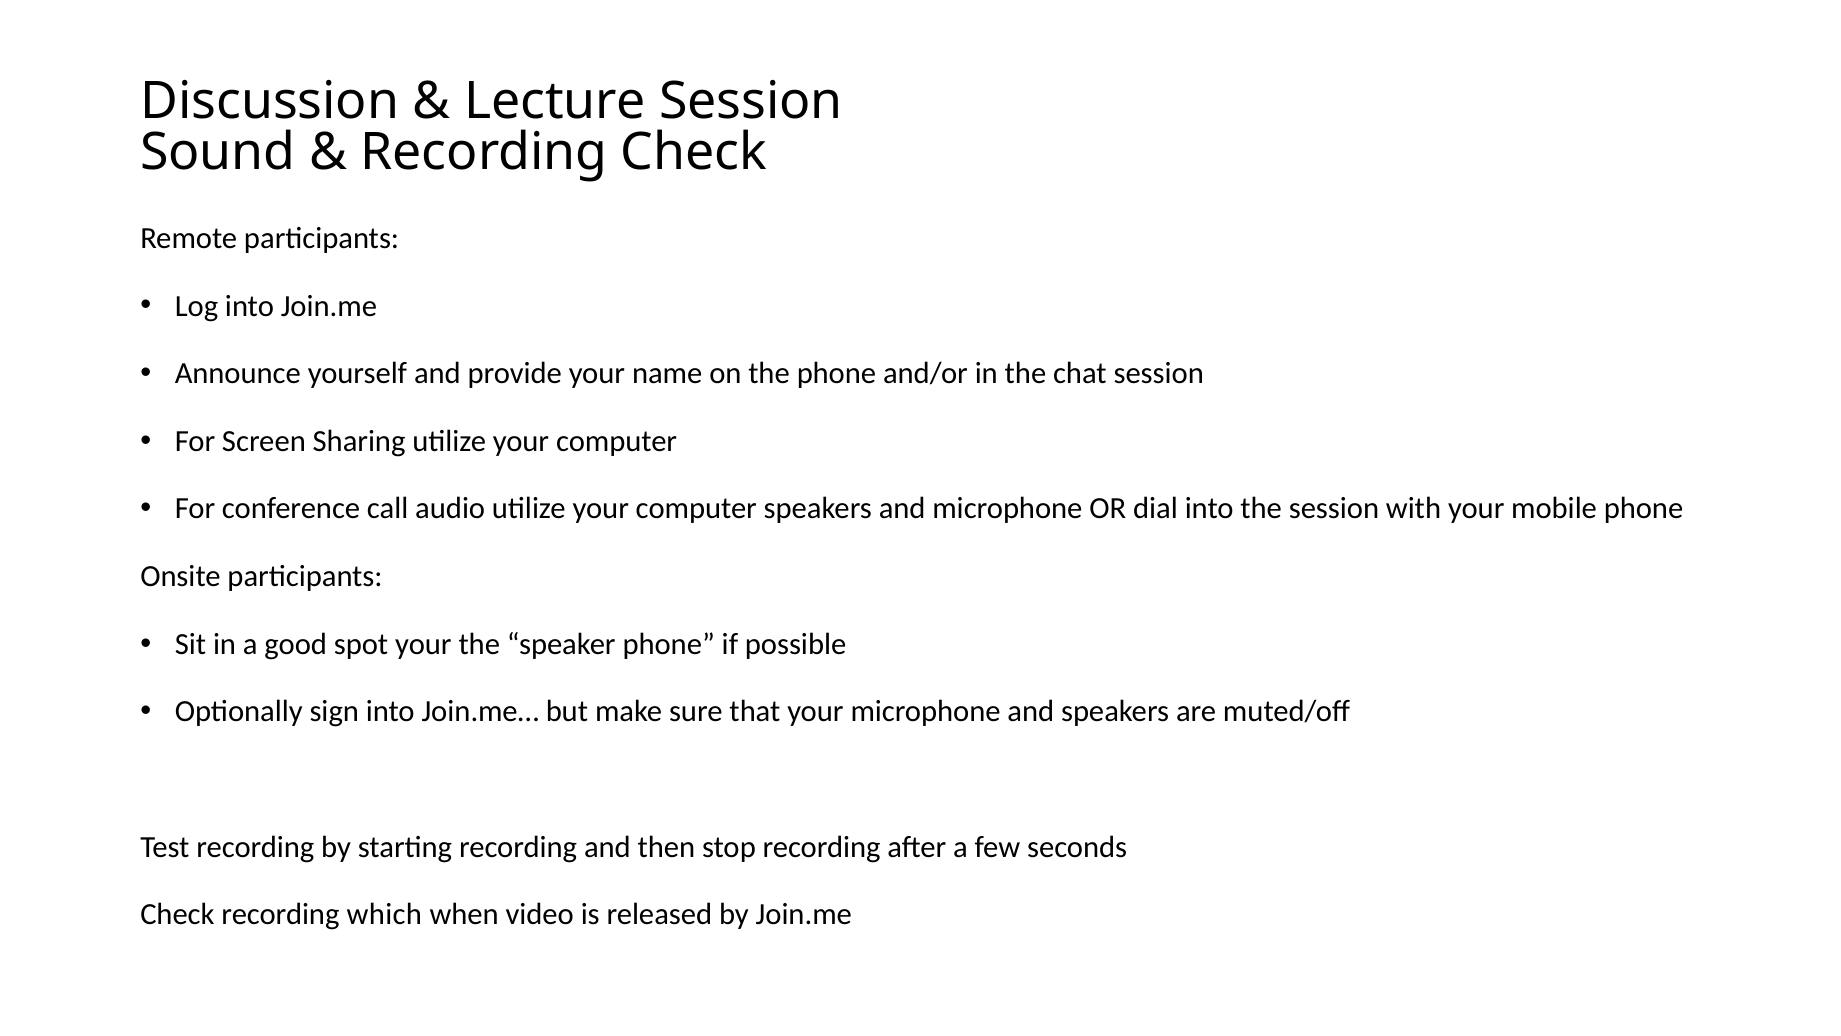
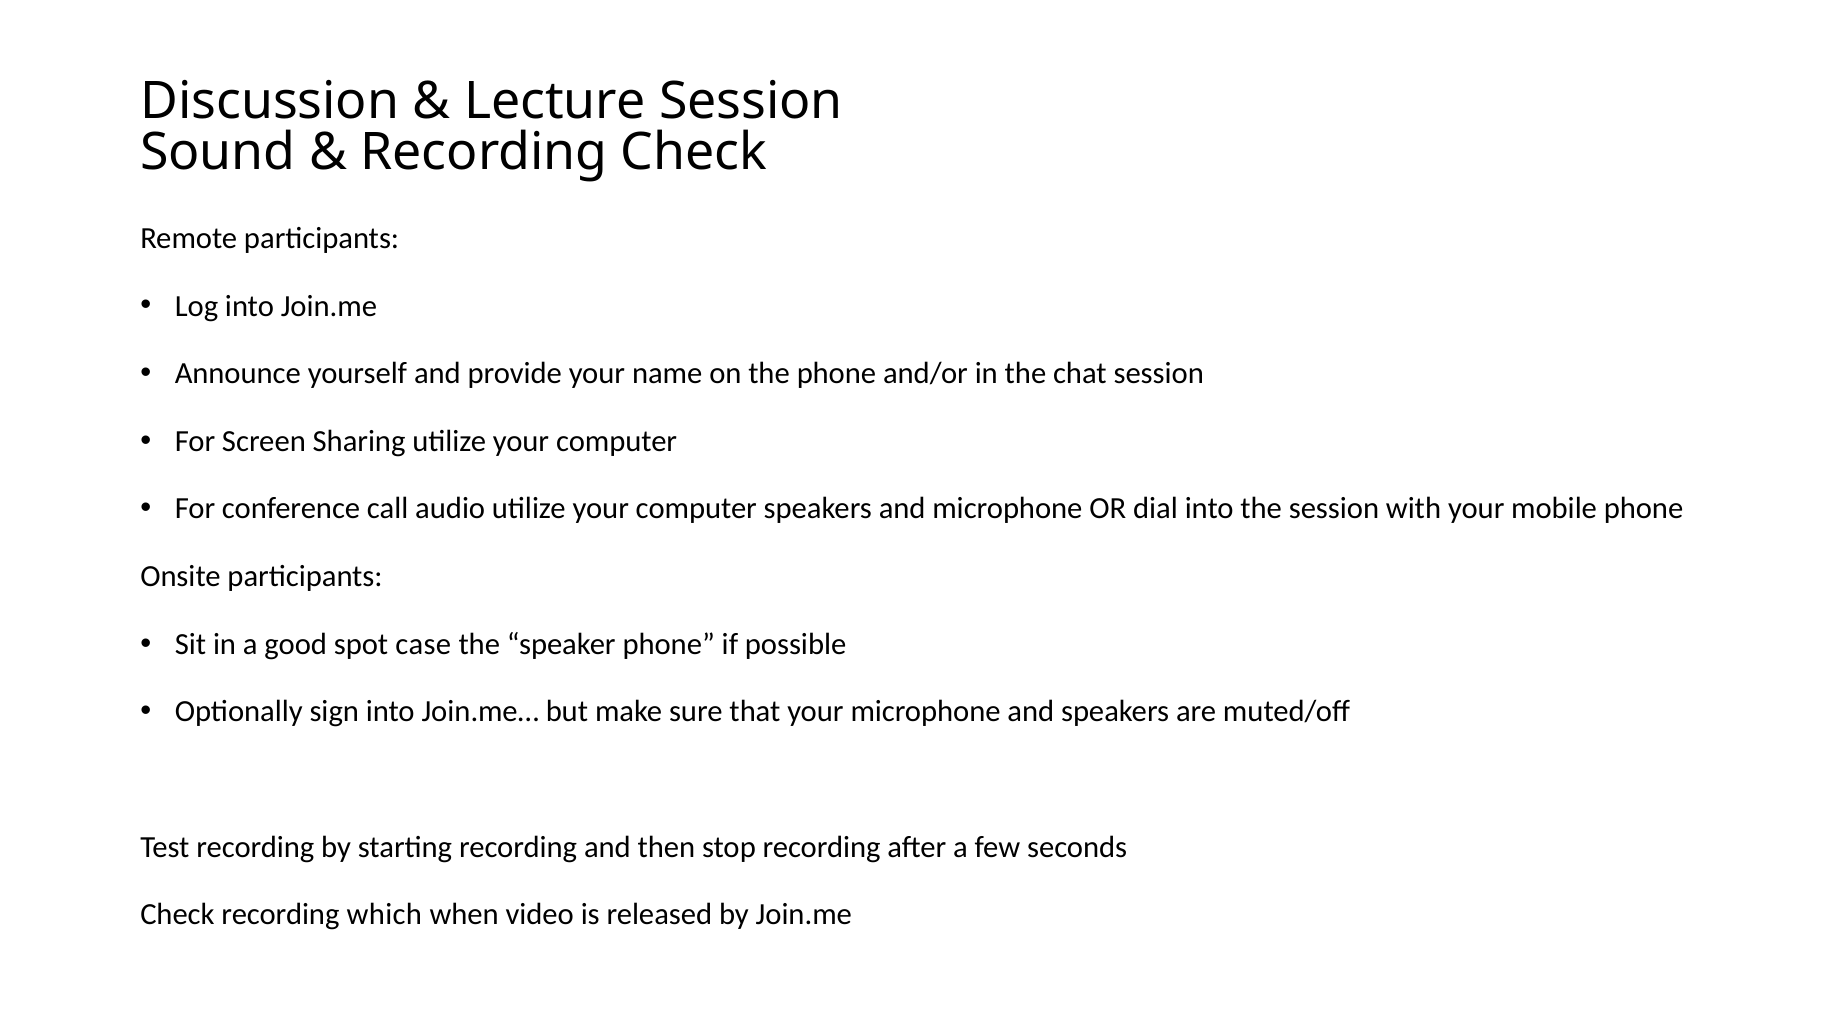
spot your: your -> case (423, 644)
